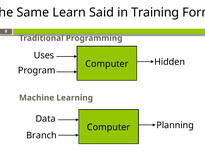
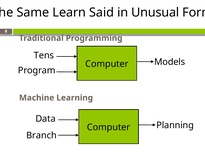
Training: Training -> Unusual (155, 12)
Uses: Uses -> Tens (44, 55)
Hidden: Hidden -> Models (170, 62)
